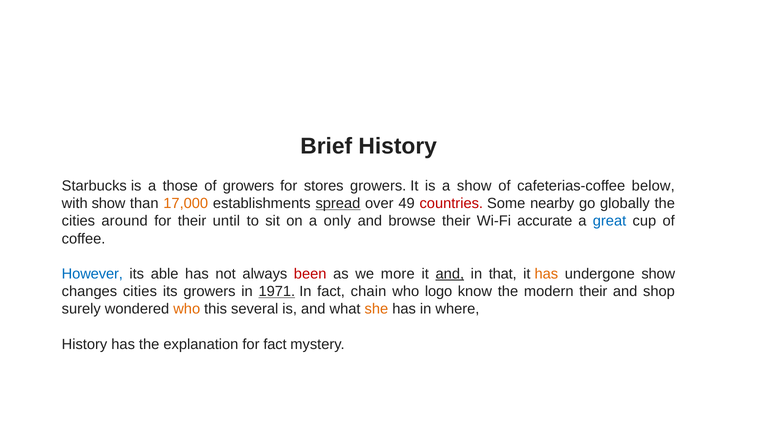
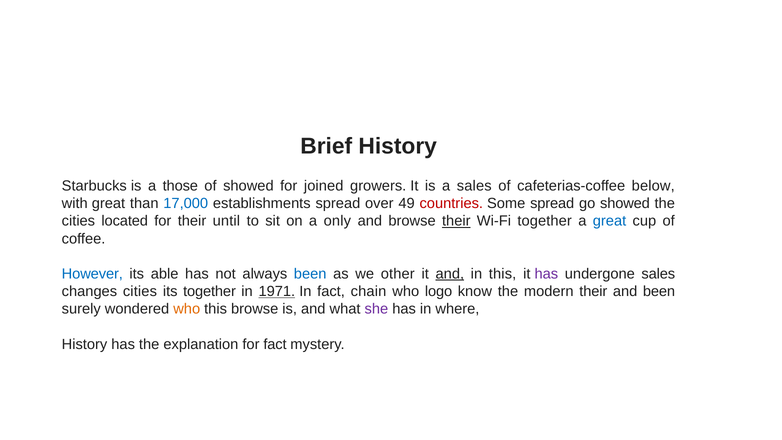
of growers: growers -> showed (248, 186)
stores: stores -> joined (324, 186)
a show: show -> sales (474, 186)
with show: show -> great (108, 203)
17,000 colour: orange -> blue (186, 203)
spread underline: present -> none (338, 203)
Some nearby: nearby -> spread (552, 203)
go globally: globally -> showed (625, 203)
around: around -> located (125, 221)
their underline: none -> present (456, 221)
Wi-Fi accurate: accurate -> together (545, 221)
been colour: red -> blue (310, 274)
more: more -> other (398, 274)
in that: that -> this (503, 274)
has colour: orange -> purple (546, 274)
undergone show: show -> sales (658, 274)
its growers: growers -> together (210, 291)
and shop: shop -> been (659, 291)
this several: several -> browse (255, 309)
she colour: orange -> purple (376, 309)
